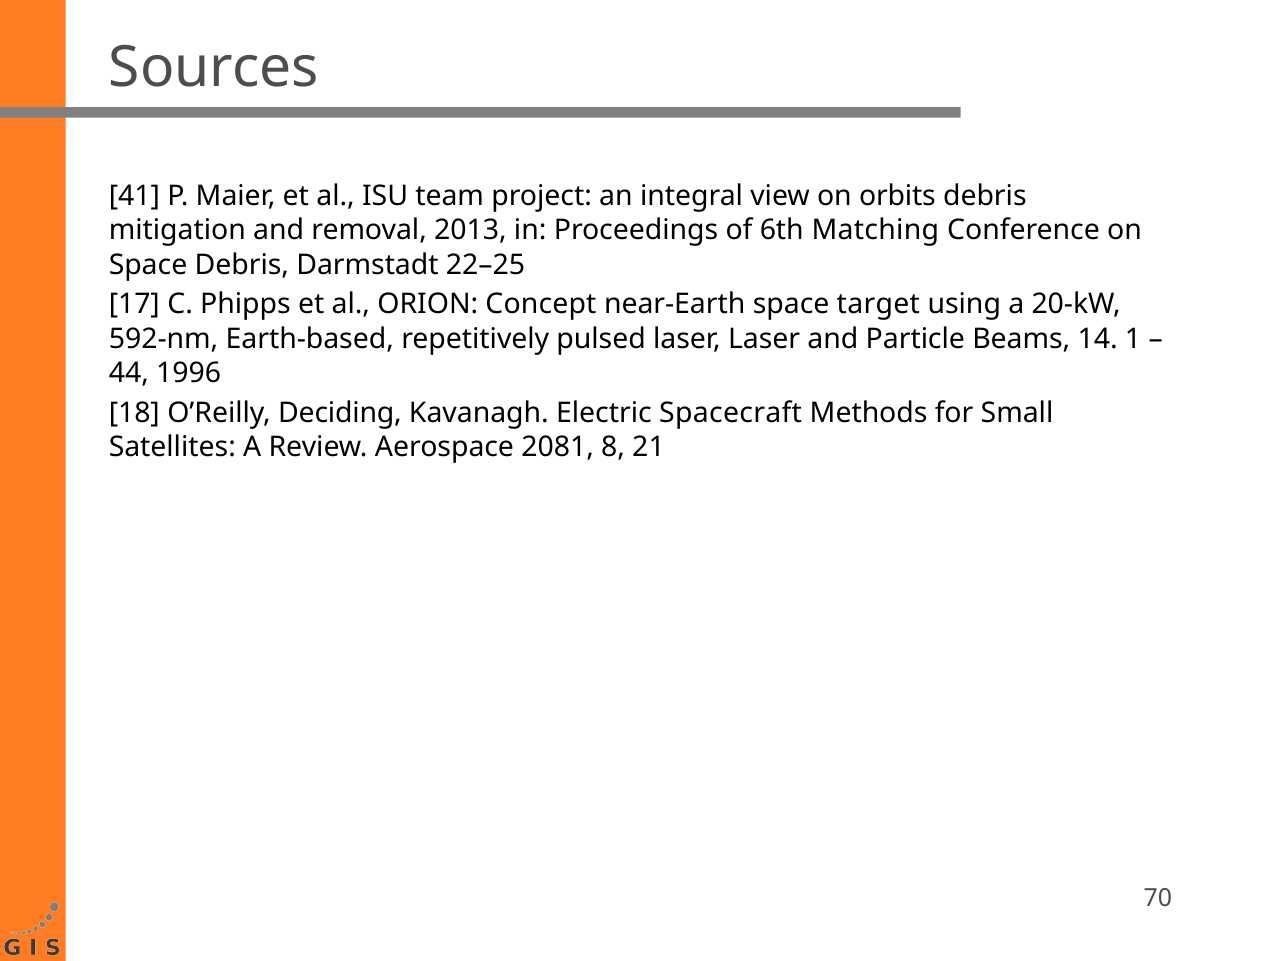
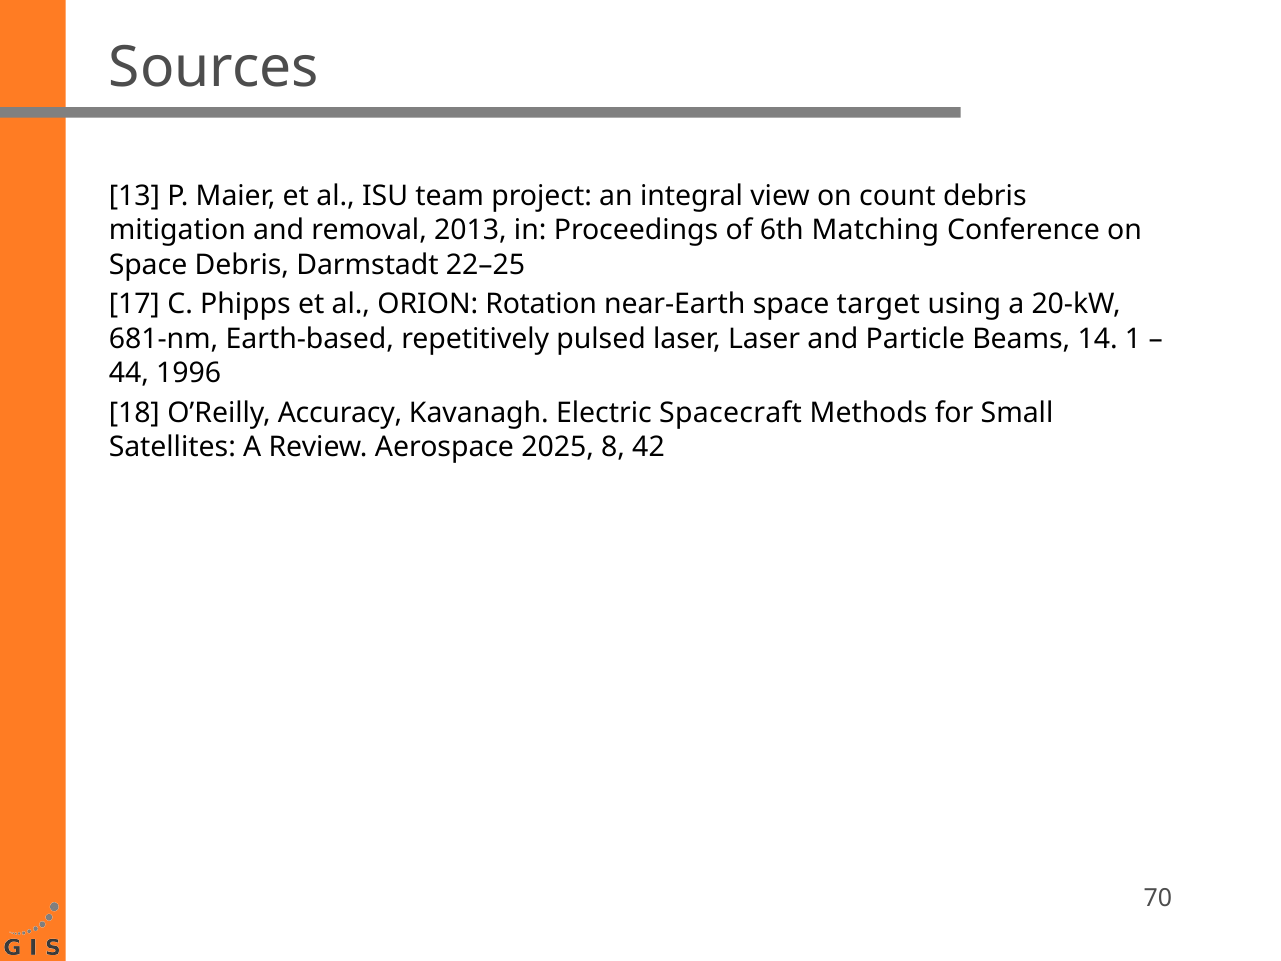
41: 41 -> 13 (134, 196)
orbits: orbits -> count (897, 196)
Concept: Concept -> Rotation (541, 304)
592-nm: 592-nm -> 681-nm (164, 339)
Deciding: Deciding -> Accuracy (340, 413)
2081: 2081 -> 2025 (558, 447)
21: 21 -> 42 (649, 447)
